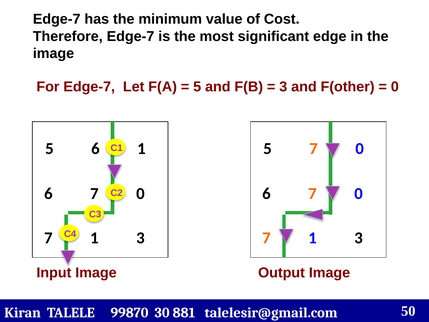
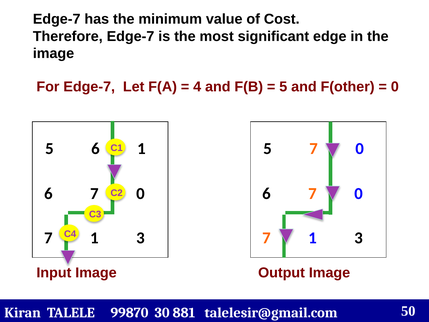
5: 5 -> 4 (197, 87)
3: 3 -> 5 (283, 87)
